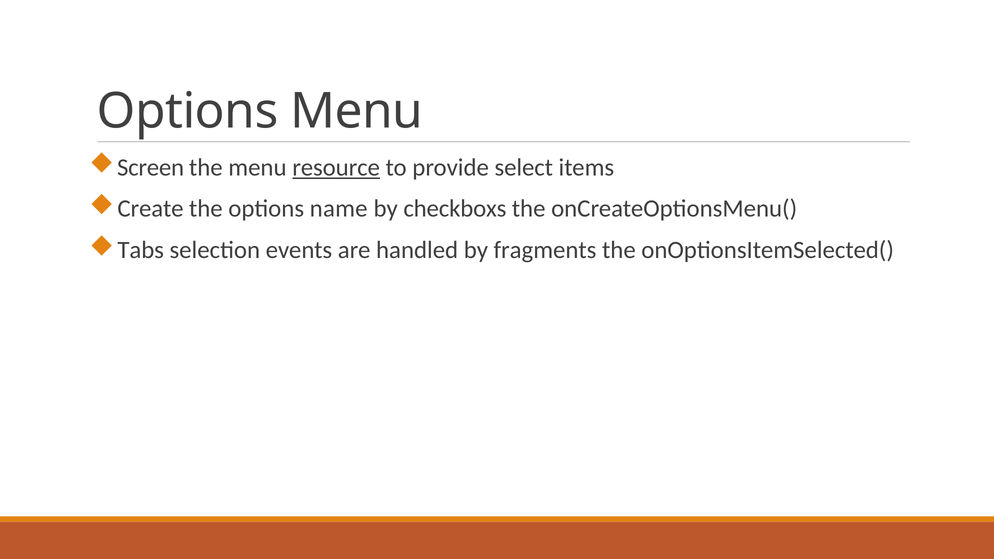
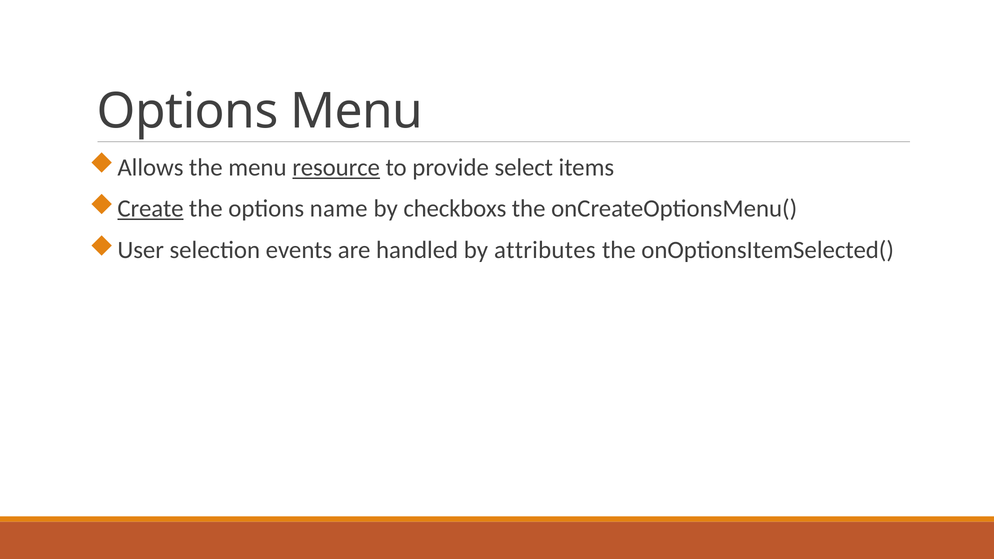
Screen: Screen -> Allows (150, 167)
Create underline: none -> present (151, 209)
Tabs: Tabs -> User (141, 250)
fragments: fragments -> attributes (545, 250)
